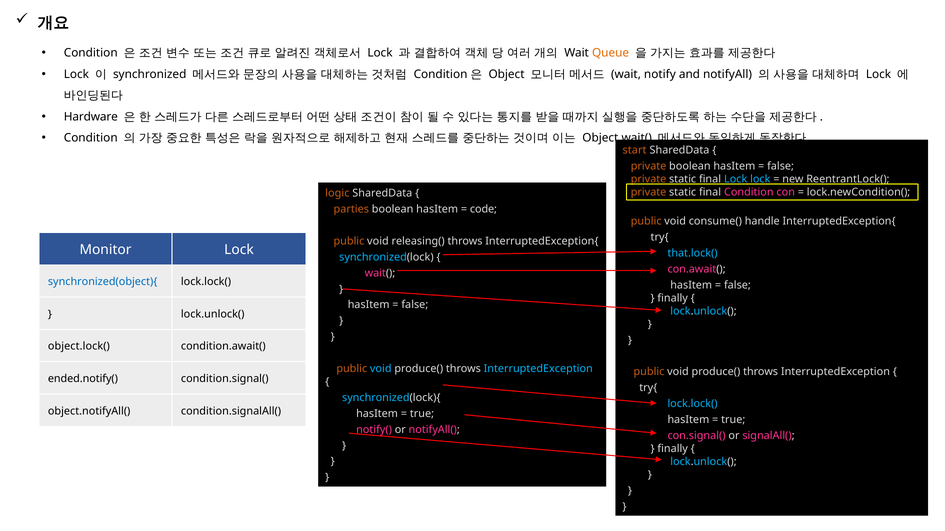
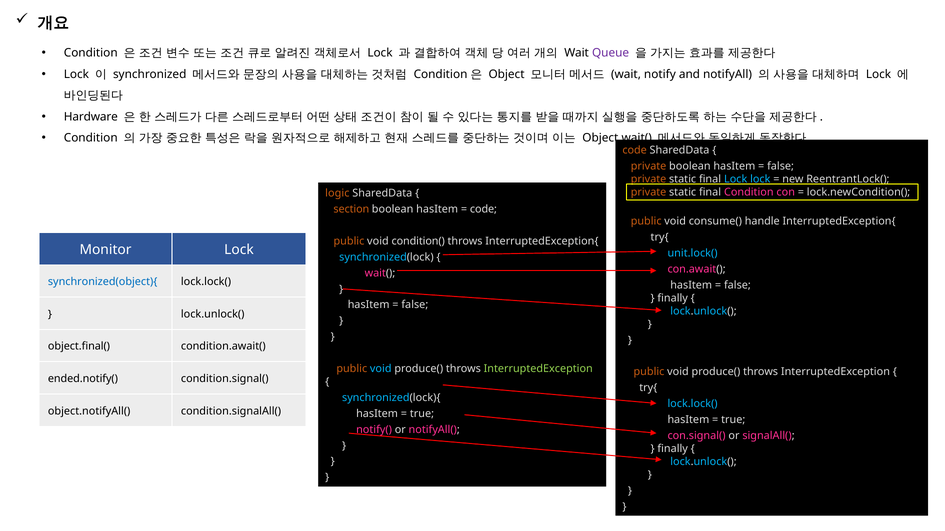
Queue colour: orange -> purple (611, 53)
start: start -> code (635, 151)
parties: parties -> section (351, 209)
releasing(: releasing( -> condition( (418, 241)
that.lock(: that.lock( -> unit.lock( (693, 253)
object.lock(: object.lock( -> object.final( (79, 347)
InterruptedException colour: light blue -> light green (538, 369)
